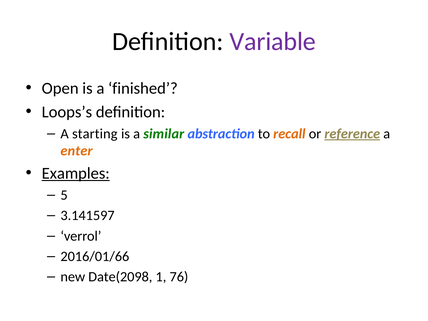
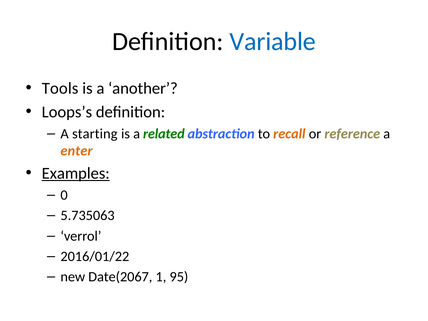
Variable colour: purple -> blue (273, 41)
Open: Open -> Tools (60, 88)
finished: finished -> another (143, 88)
similar: similar -> related (164, 134)
reference underline: present -> none (352, 134)
5: 5 -> 0 (64, 195)
3.141597: 3.141597 -> 5.735063 (88, 216)
2016/01/66: 2016/01/66 -> 2016/01/22 (95, 256)
Date(2098: Date(2098 -> Date(2067 (120, 277)
76: 76 -> 95 (179, 277)
